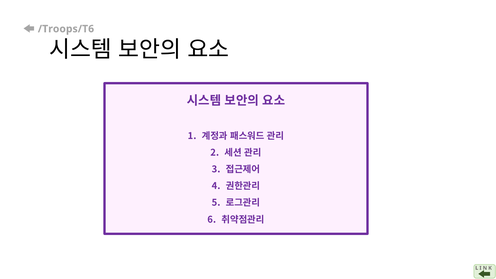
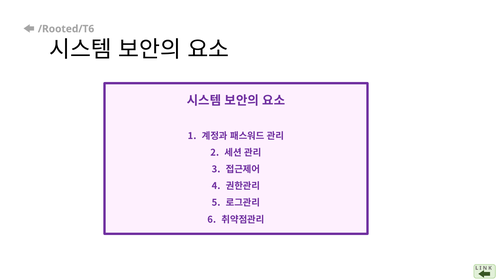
/Troops/T6: /Troops/T6 -> /Rooted/T6 (66, 29)
